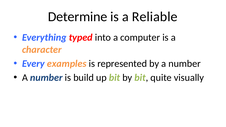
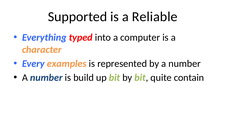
Determine: Determine -> Supported (78, 17)
visually: visually -> contain (189, 78)
